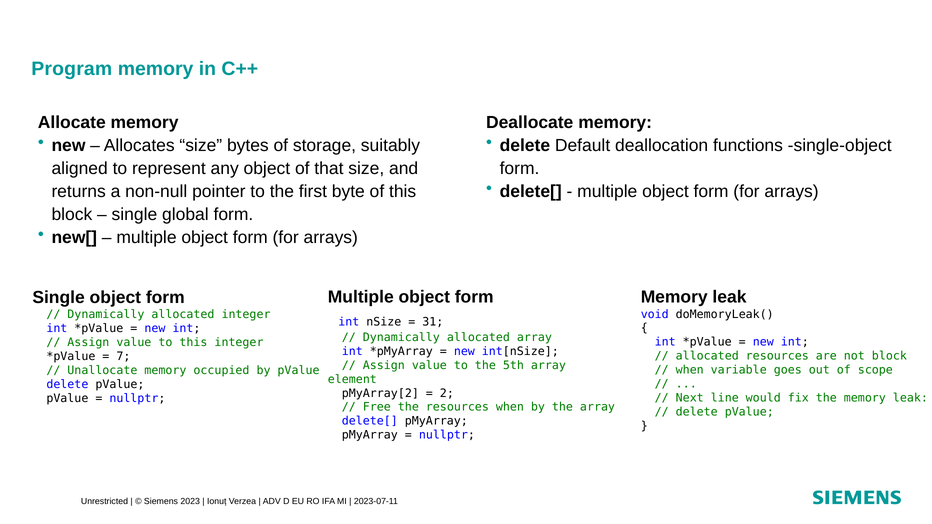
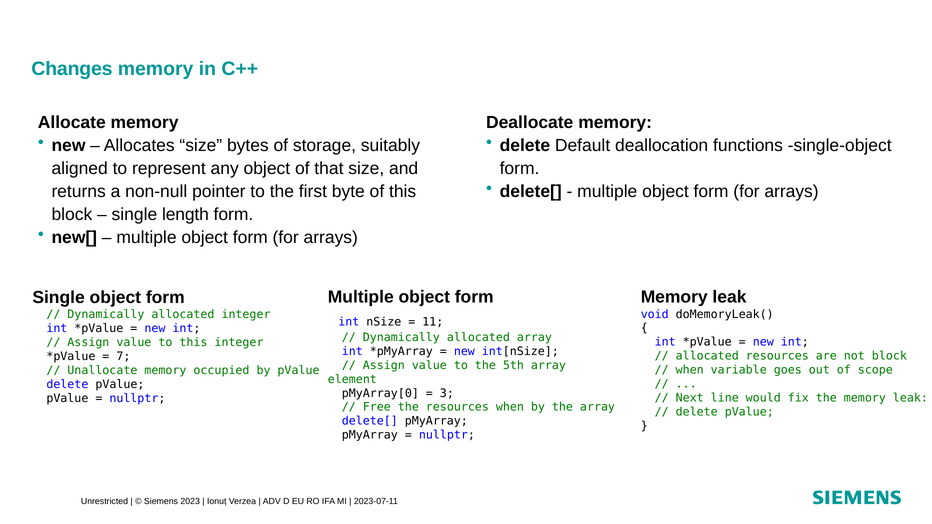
Program: Program -> Changes (72, 69)
global: global -> length (185, 215)
31: 31 -> 11 (433, 322)
pMyArray[2: pMyArray[2 -> pMyArray[0 (380, 393)
2: 2 -> 3 (447, 393)
